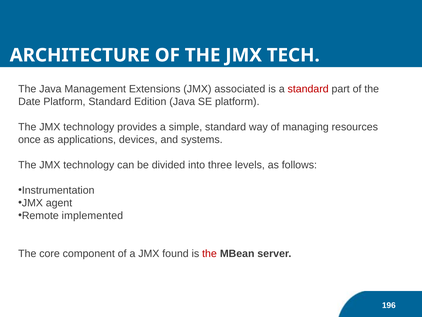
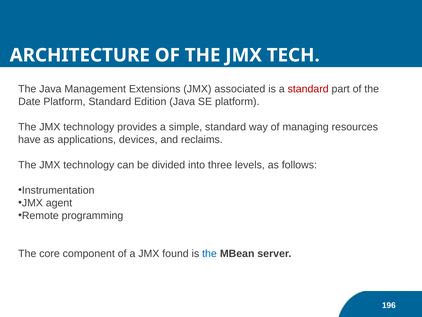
once: once -> have (29, 139)
systems: systems -> reclaims (202, 139)
implemented: implemented -> programming (92, 215)
the colour: red -> blue (209, 253)
